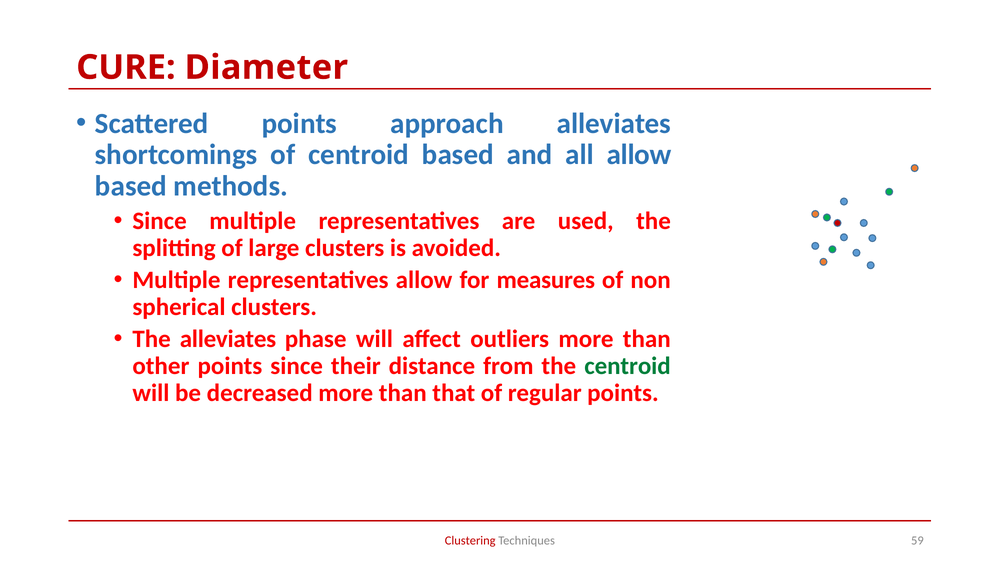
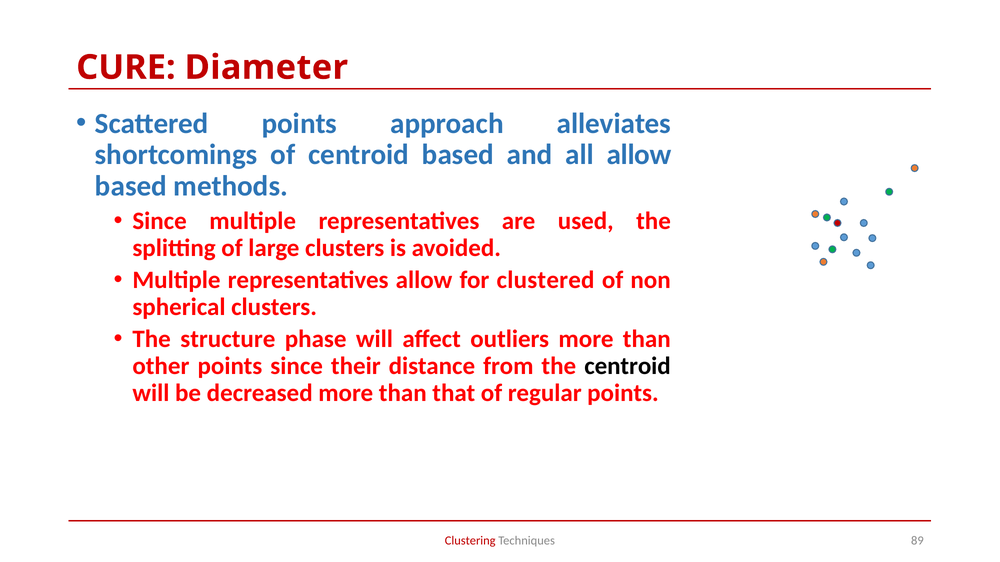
measures: measures -> clustered (546, 280)
The alleviates: alleviates -> structure (228, 339)
centroid colour: green -> black (627, 366)
59: 59 -> 89 (917, 541)
